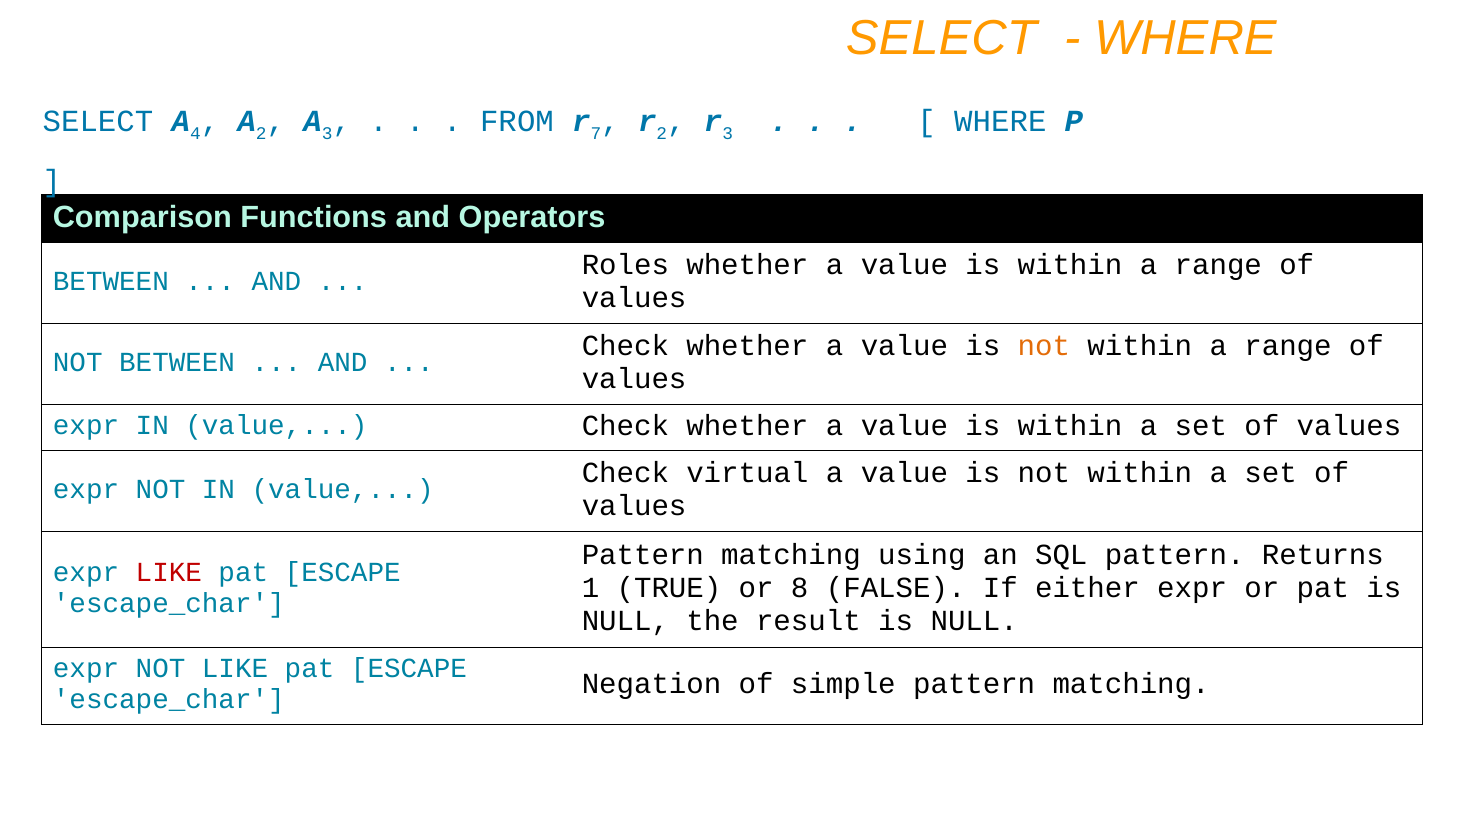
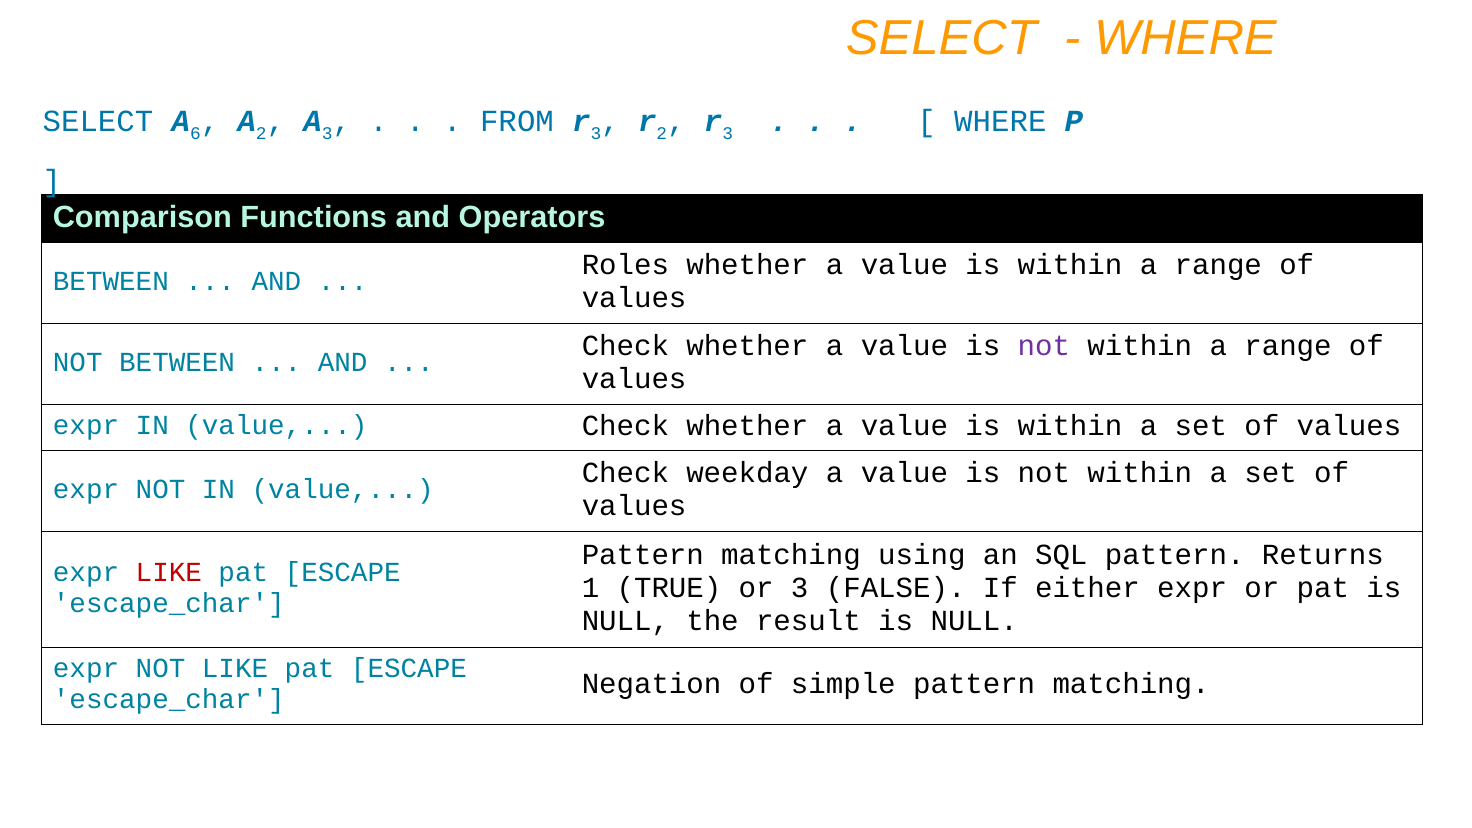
4: 4 -> 6 (195, 133)
7: 7 -> 3 (596, 133)
not colour: orange -> purple (1044, 346)
virtual: virtual -> weekday (747, 473)
or 8: 8 -> 3 (800, 588)
